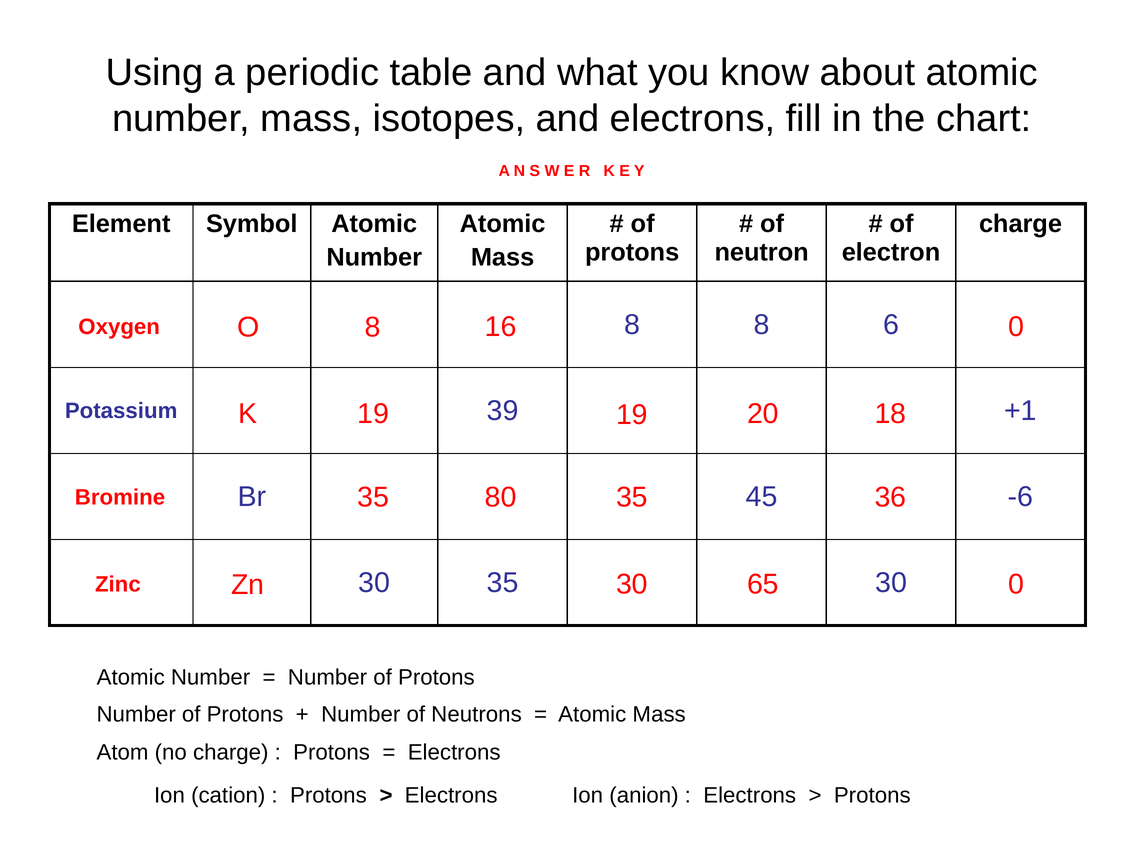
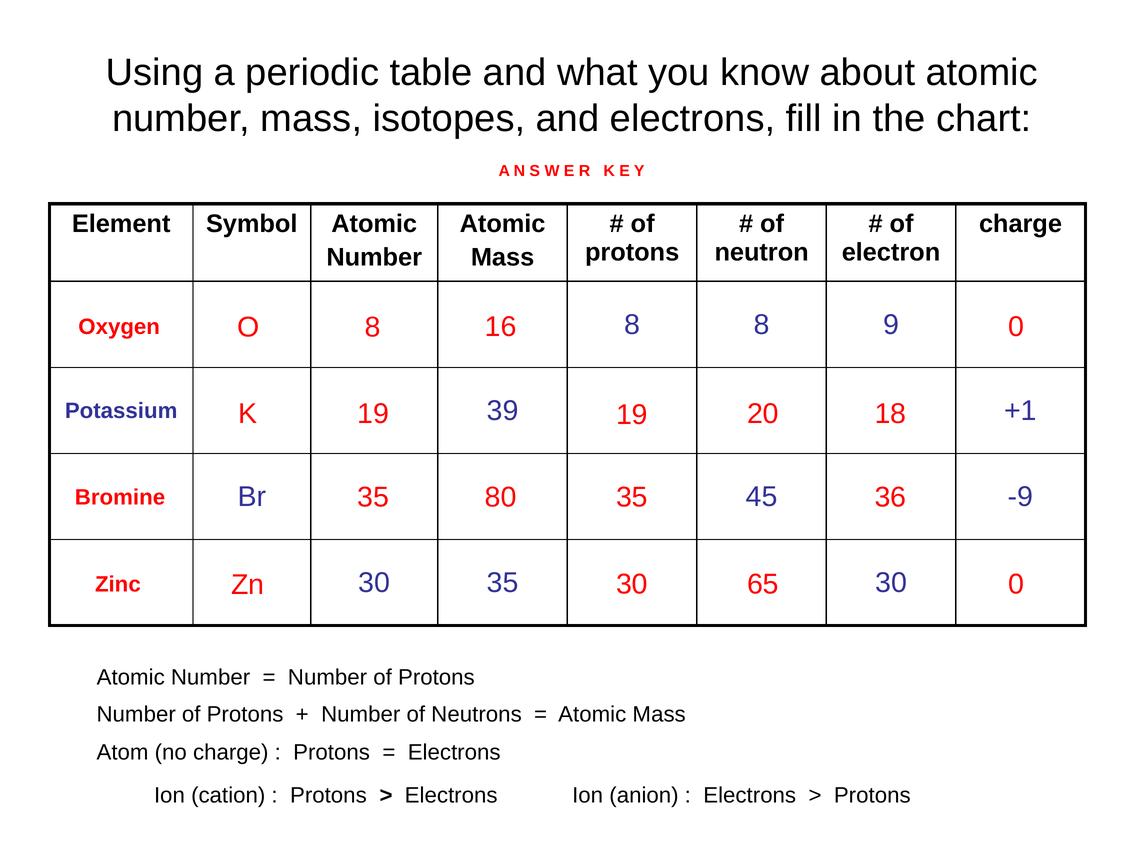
6: 6 -> 9 (891, 325)
-6: -6 -> -9 (1021, 497)
